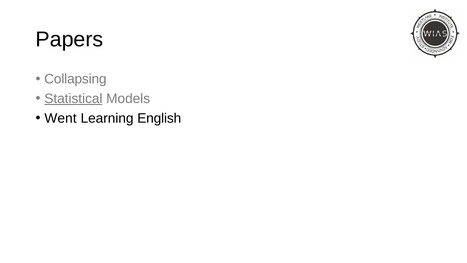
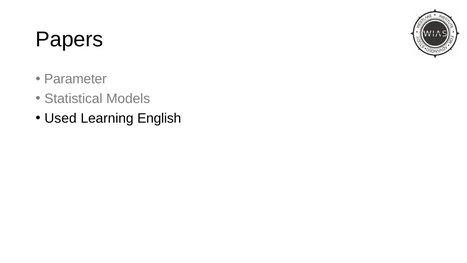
Collapsing: Collapsing -> Parameter (75, 79)
Statistical underline: present -> none (73, 99)
Went: Went -> Used (61, 118)
